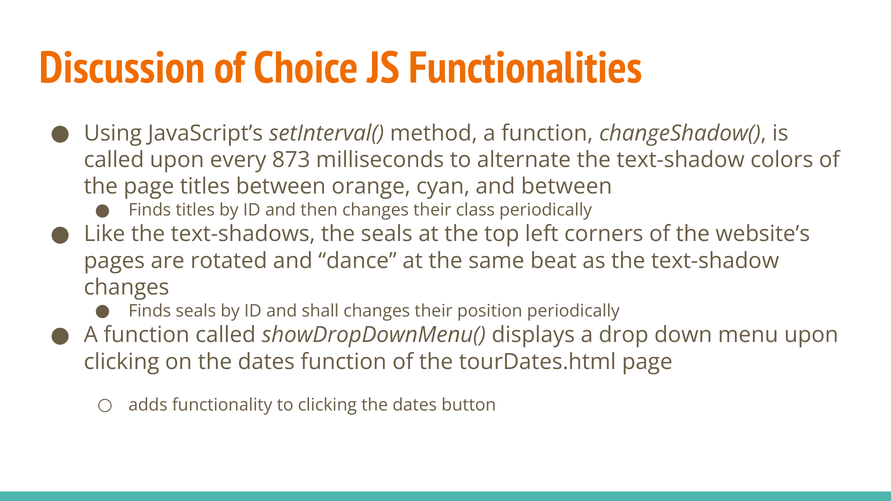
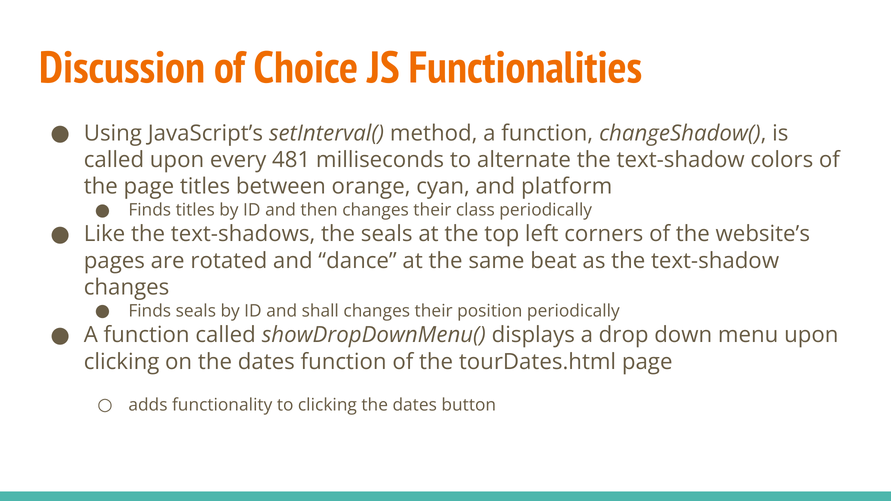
873: 873 -> 481 (291, 160)
and between: between -> platform (567, 187)
